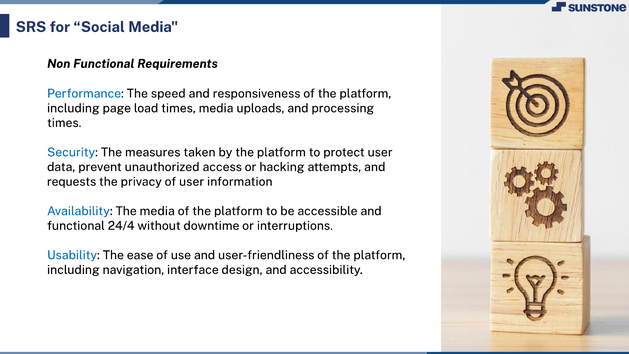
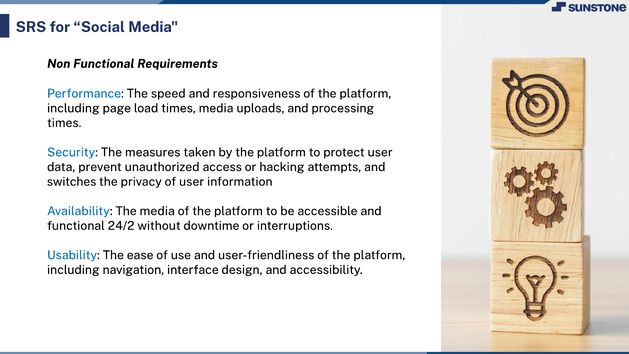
requests: requests -> switches (72, 182)
24/4: 24/4 -> 24/2 (121, 226)
